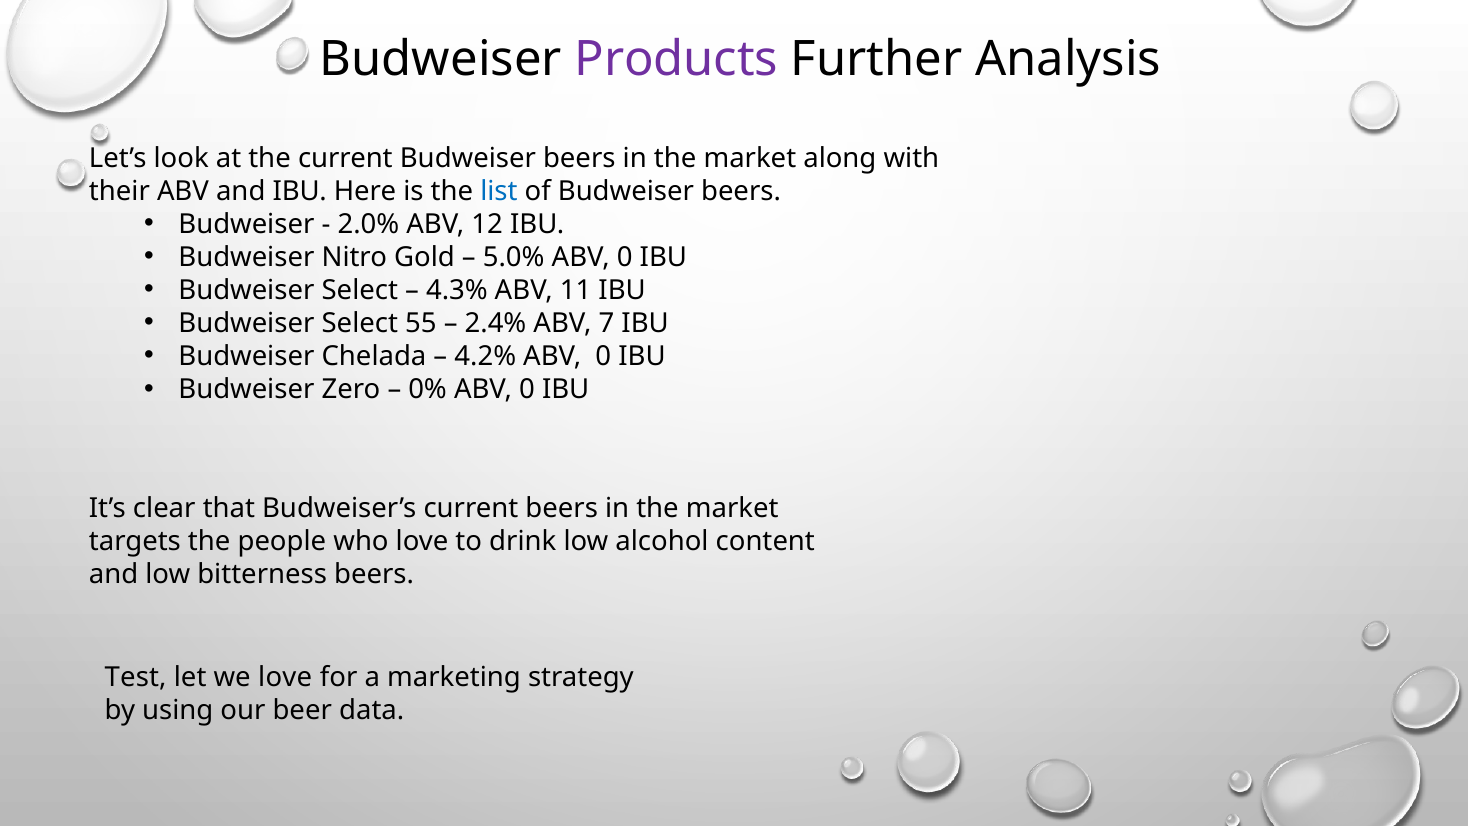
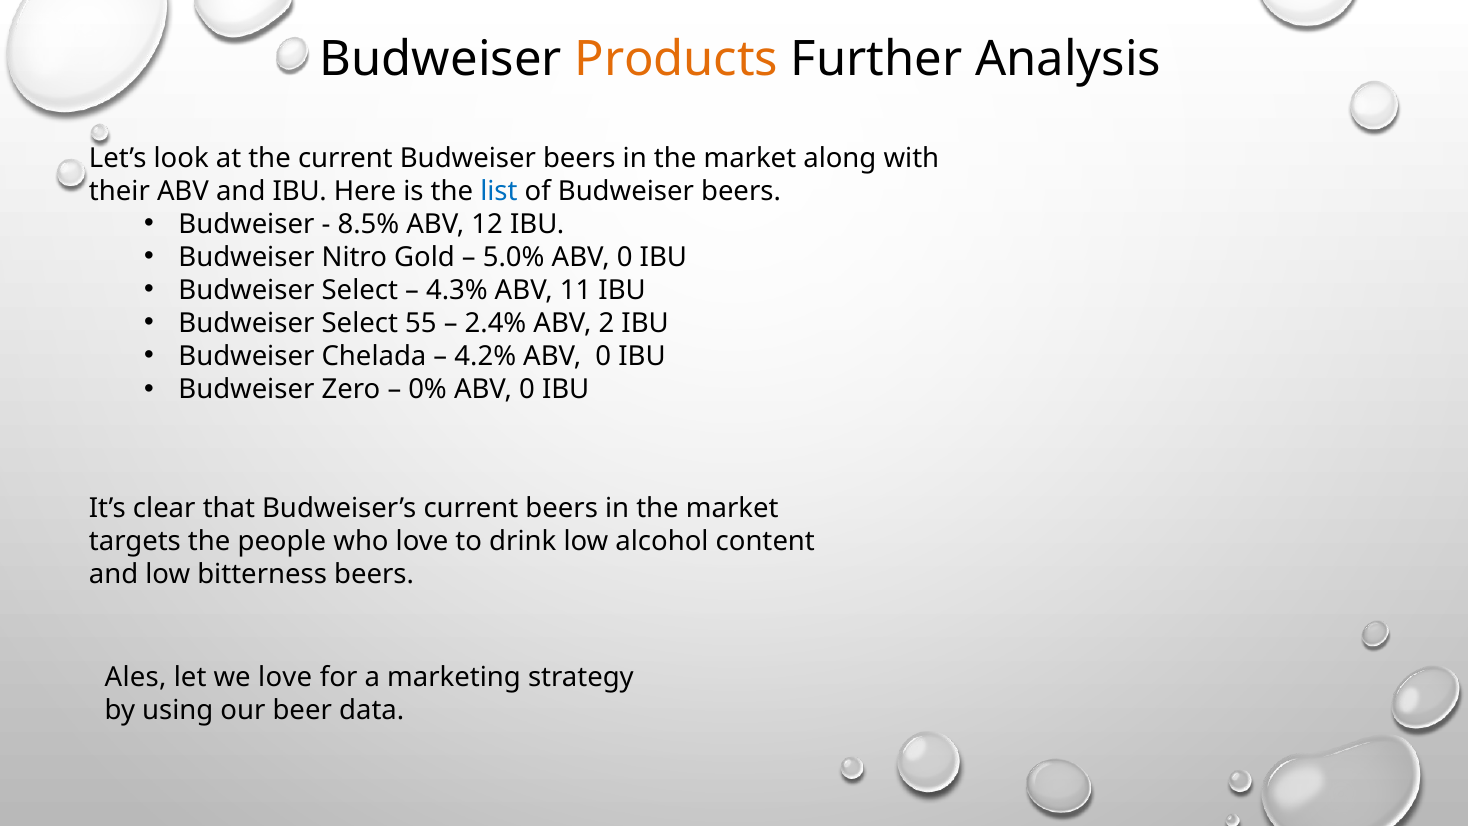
Products colour: purple -> orange (676, 59)
2.0%: 2.0% -> 8.5% (368, 224)
7: 7 -> 2 (606, 323)
Test: Test -> Ales (136, 678)
